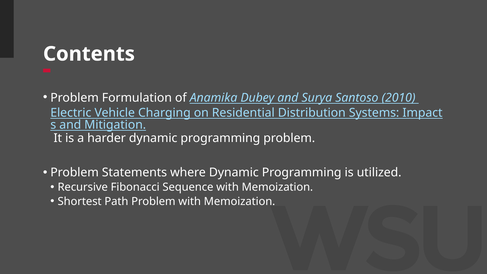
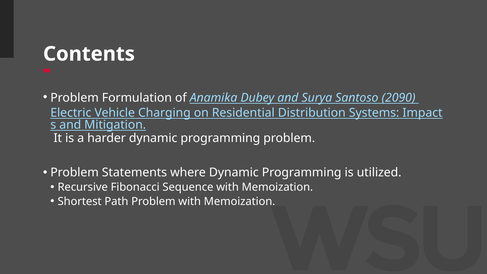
2010: 2010 -> 2090 (399, 98)
